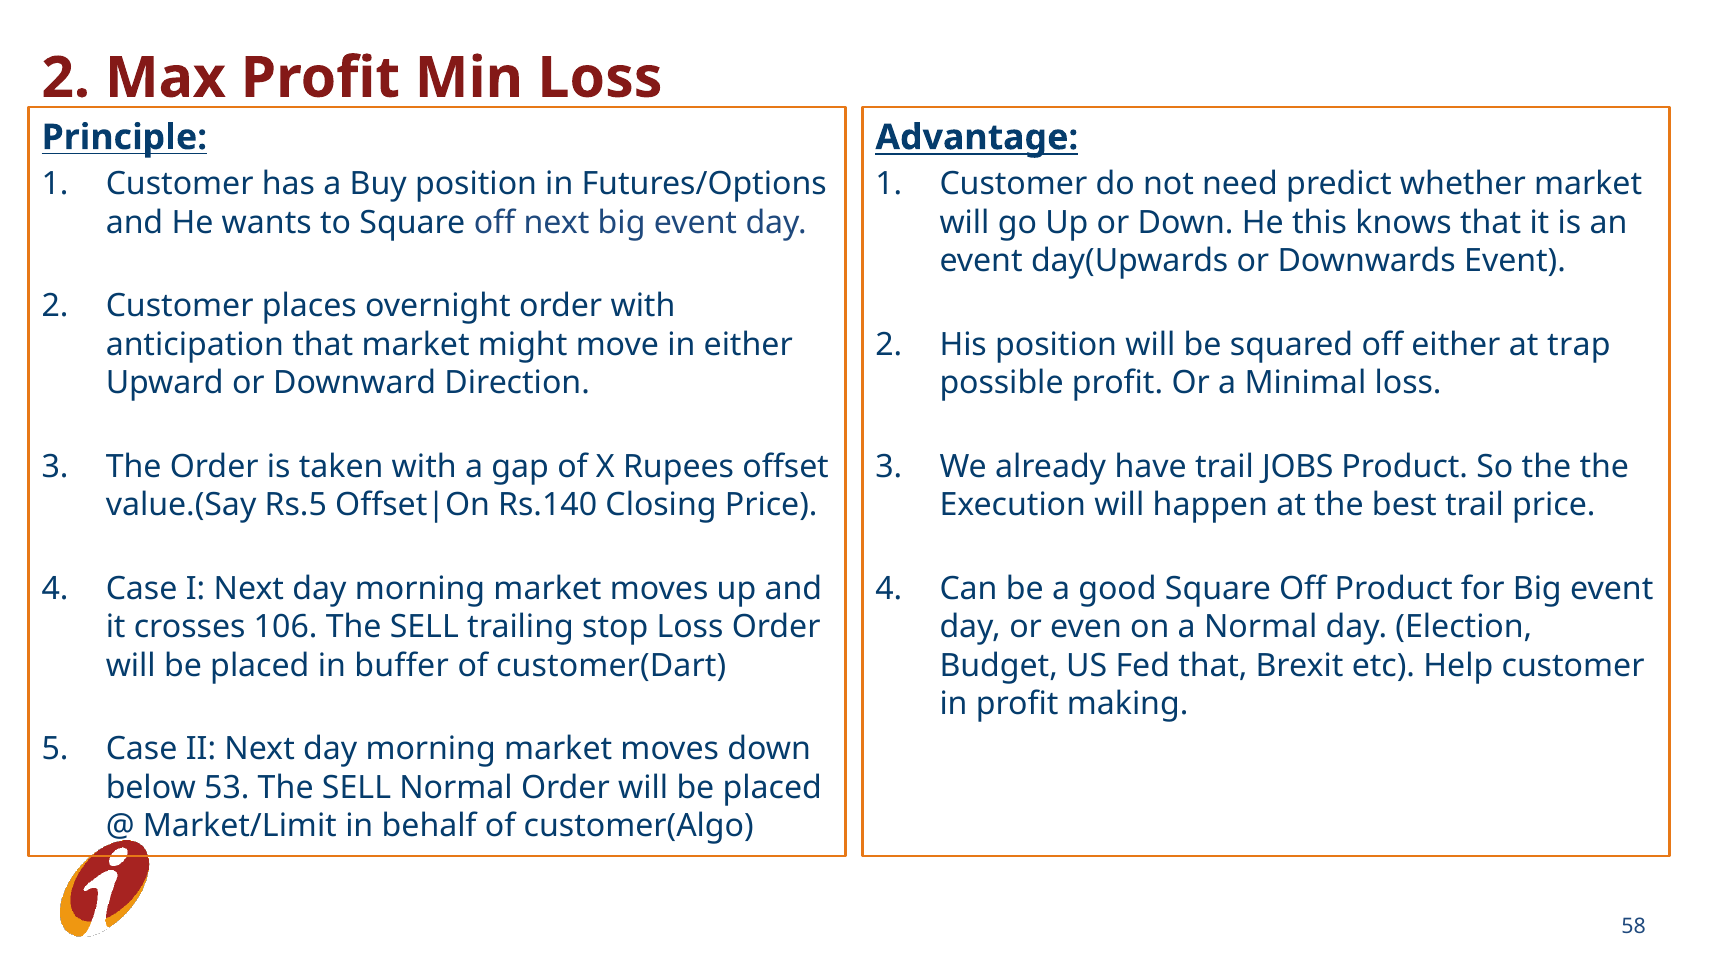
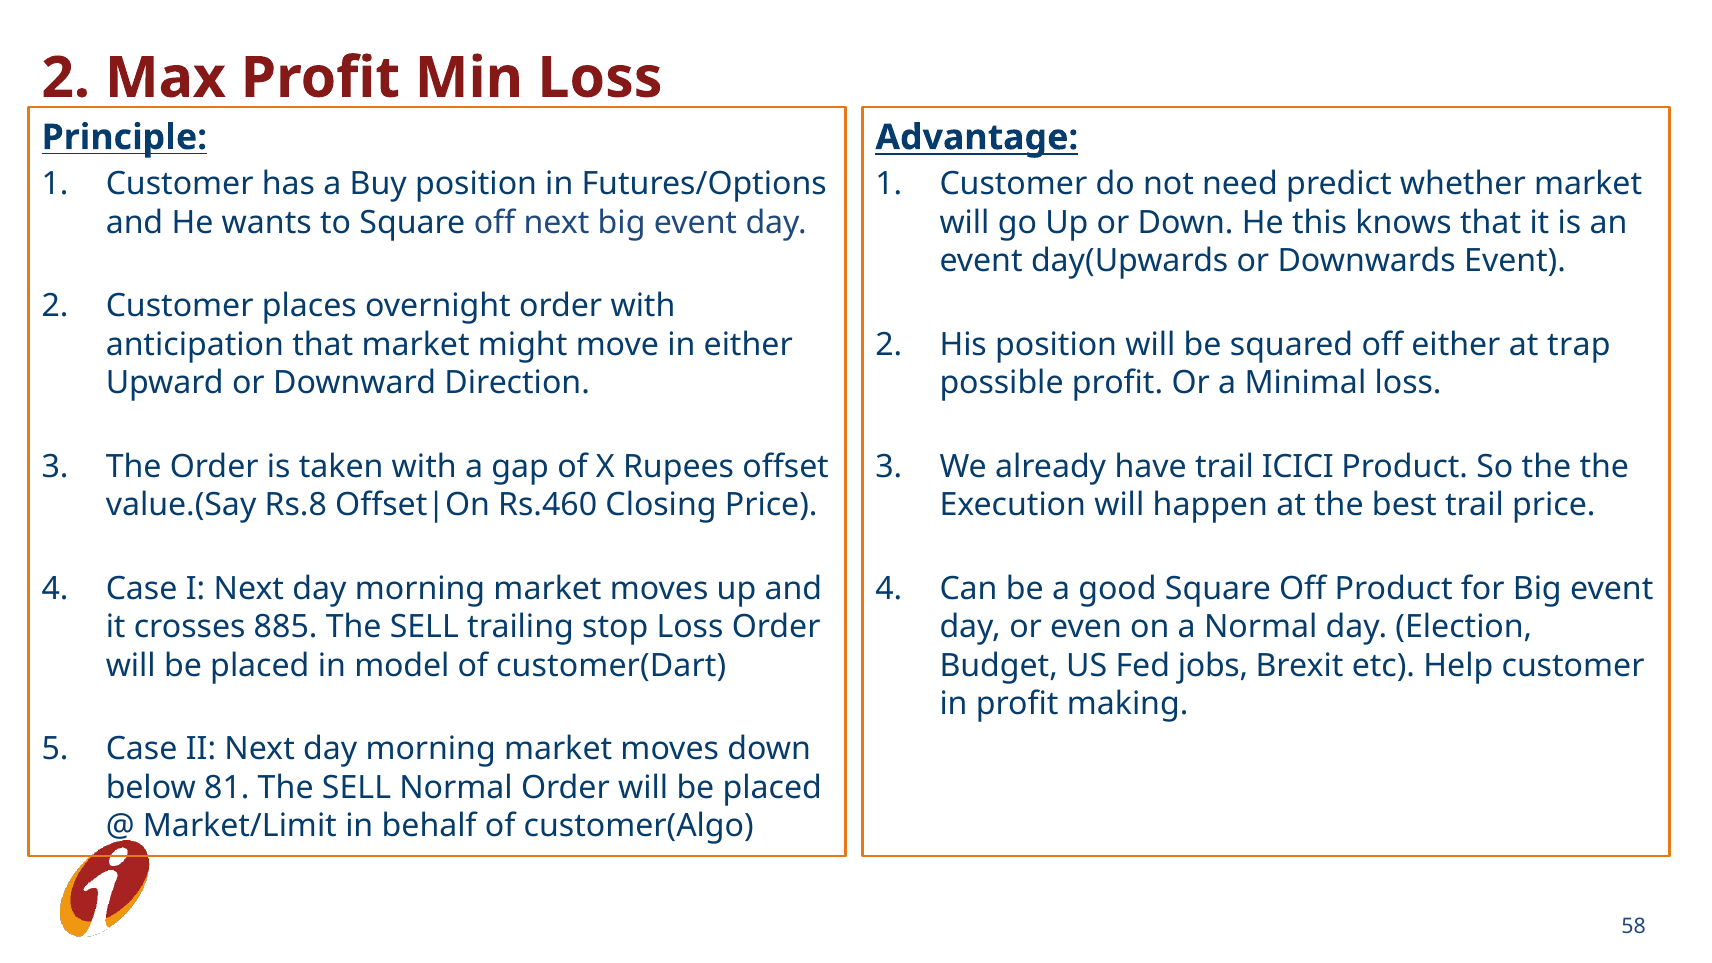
JOBS: JOBS -> ICICI (1298, 467)
Rs.5: Rs.5 -> Rs.8 (296, 505)
Rs.140: Rs.140 -> Rs.460 (548, 505)
106: 106 -> 885 (286, 627)
buffer: buffer -> model (402, 666)
Fed that: that -> jobs (1213, 666)
53: 53 -> 81 (227, 788)
